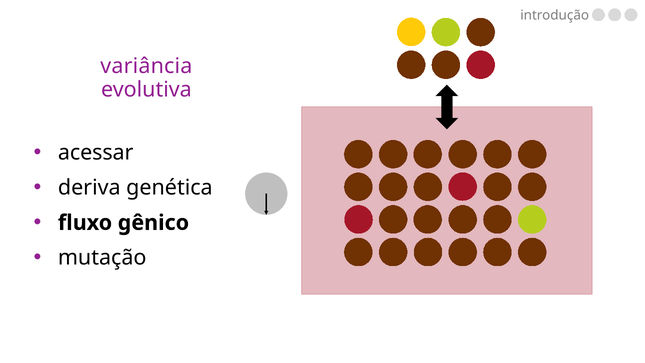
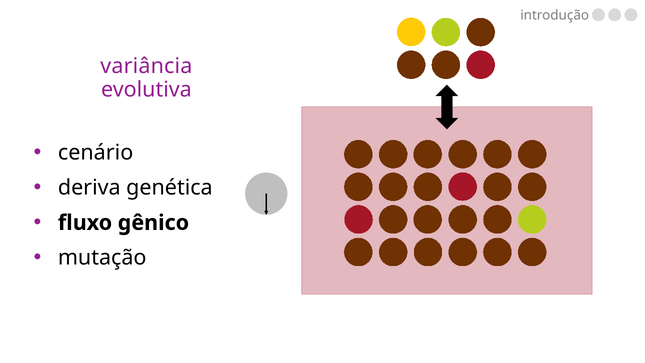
acessar: acessar -> cenário (96, 153)
